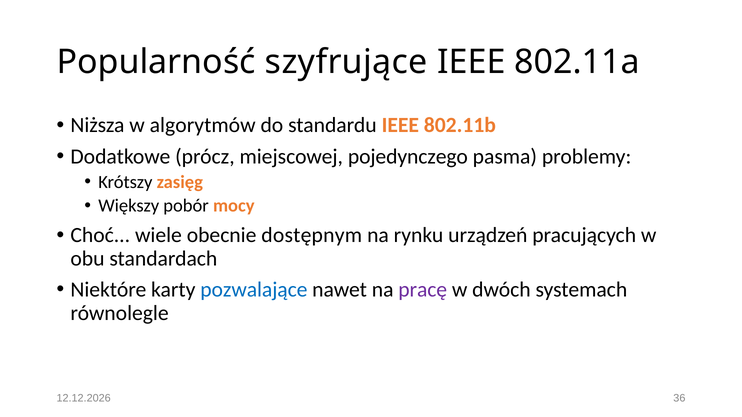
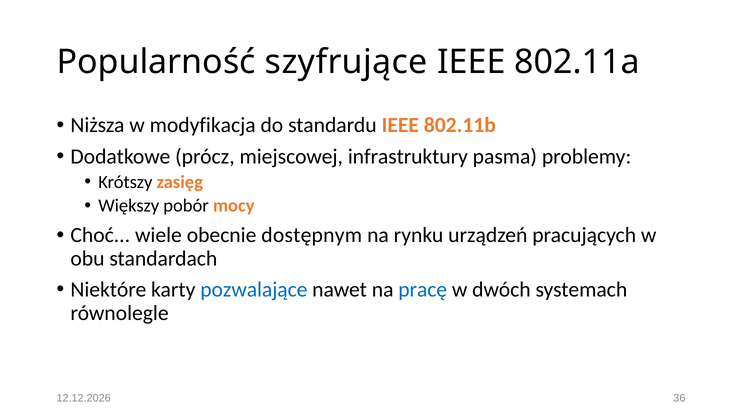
algorytmów: algorytmów -> modyfikacja (203, 125)
pojedynczego: pojedynczego -> infrastruktury (408, 157)
pracę colour: purple -> blue (423, 290)
